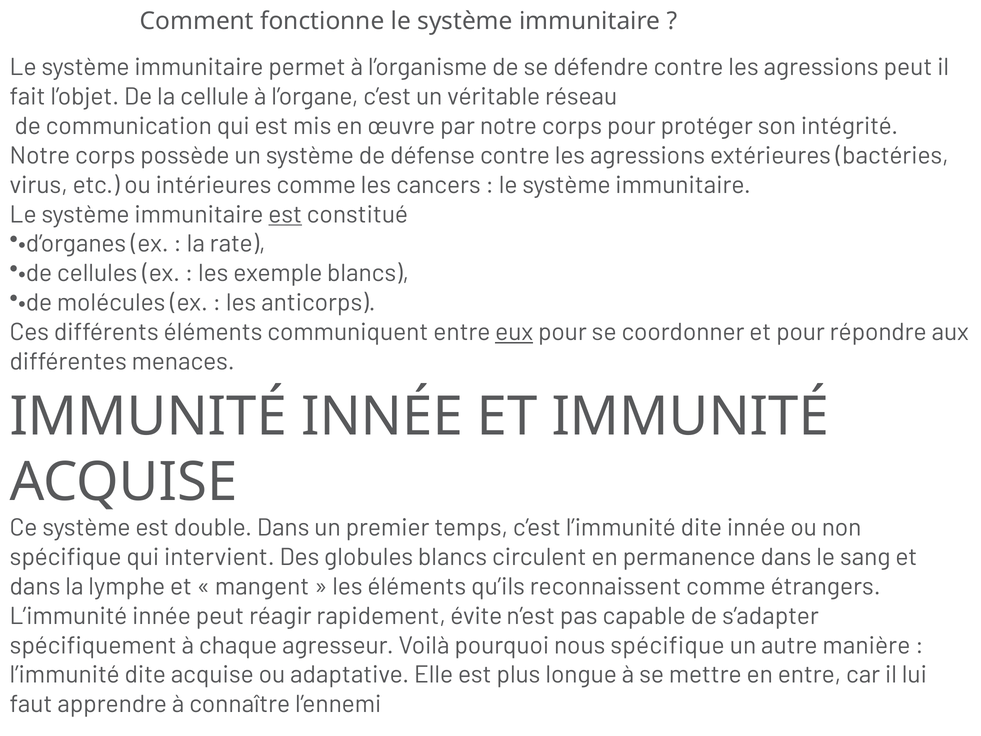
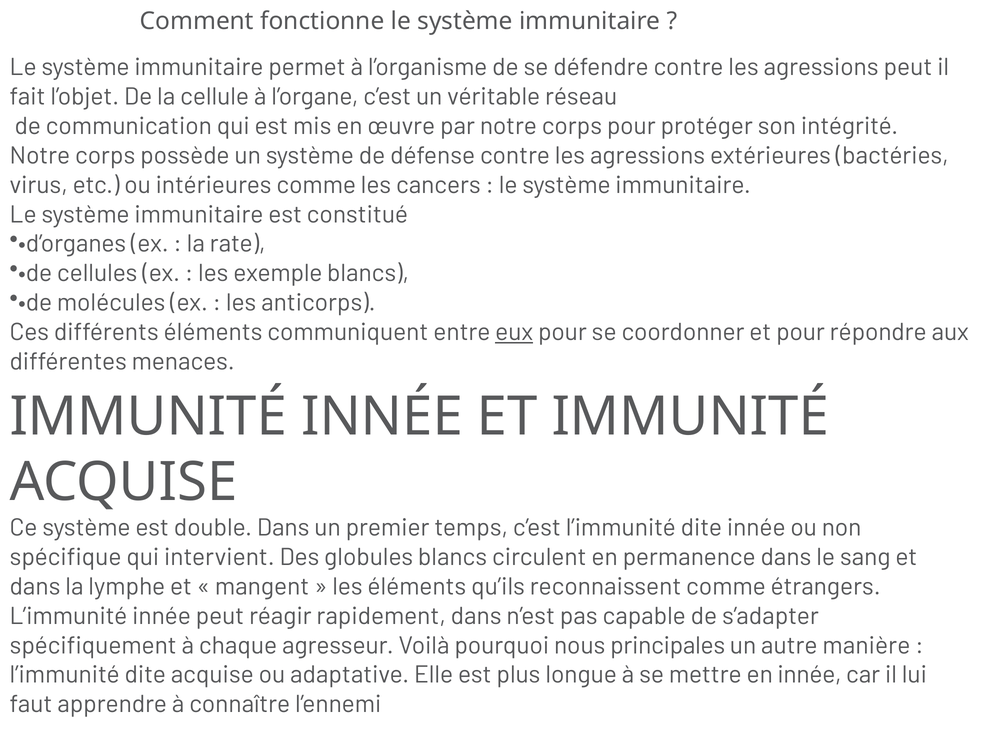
est underline: present -> none (285, 214)
rapidement évite: évite -> dans (476, 616)
nous spécifique: spécifique -> principales (668, 645)
en entre: entre -> innée (810, 675)
